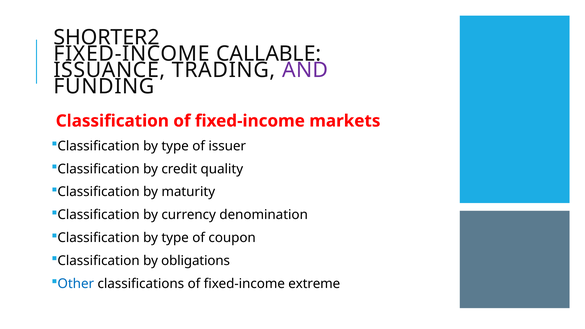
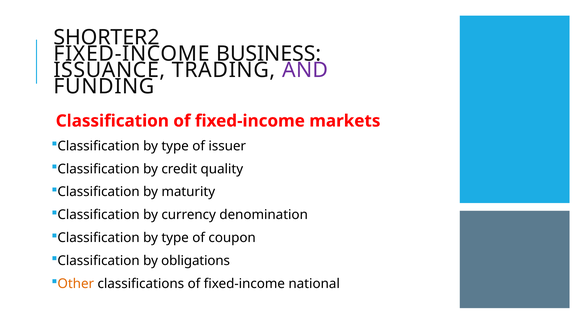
CALLABLE: CALLABLE -> BUSINESS (269, 54)
Other colour: blue -> orange (76, 284)
extreme: extreme -> national (314, 284)
